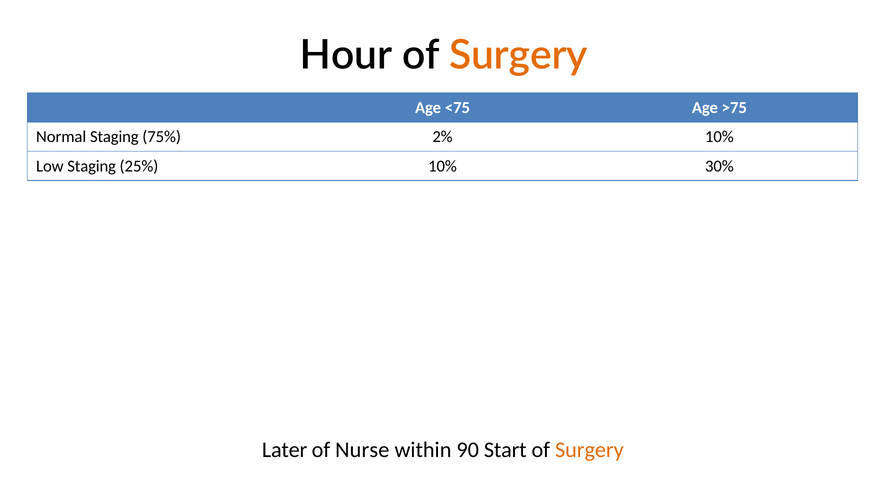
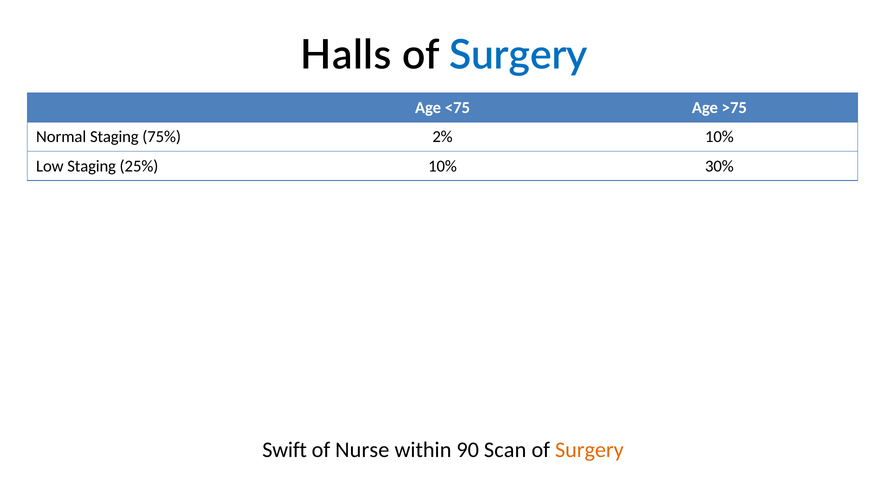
Hour: Hour -> Halls (346, 55)
Surgery colour: orange -> blue (518, 55)
Later: Later -> Swift (285, 449)
Start: Start -> Scan (505, 449)
